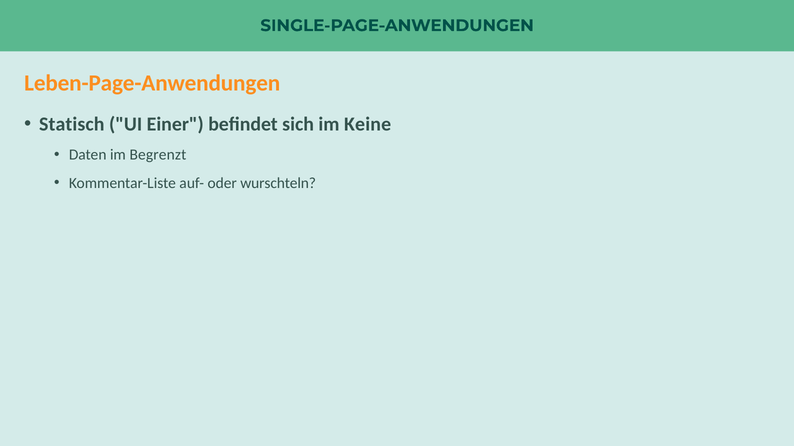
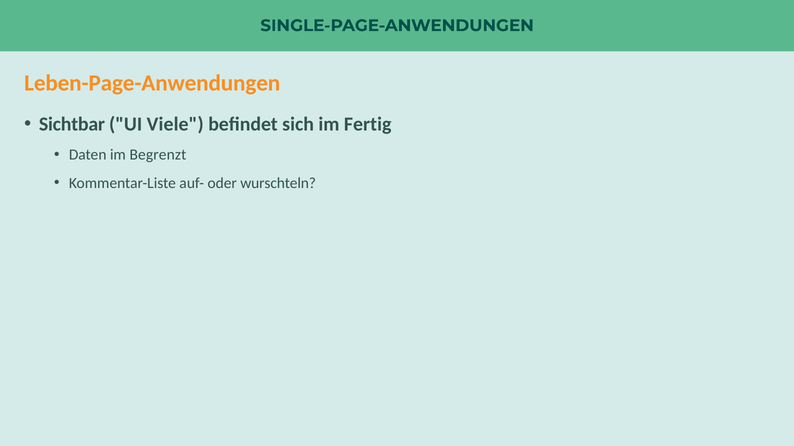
Statisch: Statisch -> Sichtbar (72, 125)
Einer: Einer -> Viele (175, 125)
Keine: Keine -> Fertig (368, 125)
